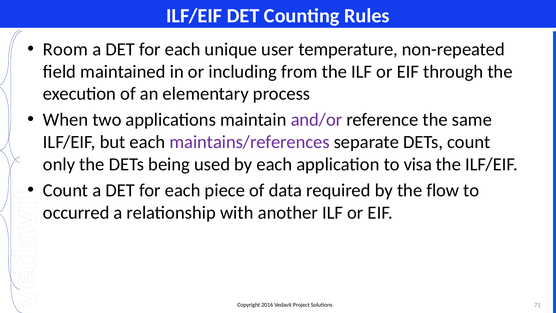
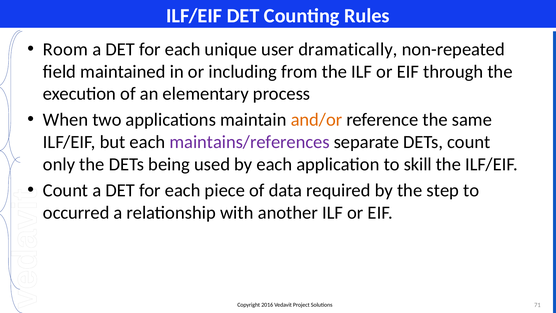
temperature: temperature -> dramatically (348, 49)
and/or colour: purple -> orange (316, 120)
visa: visa -> skill (418, 164)
flow: flow -> step (443, 190)
